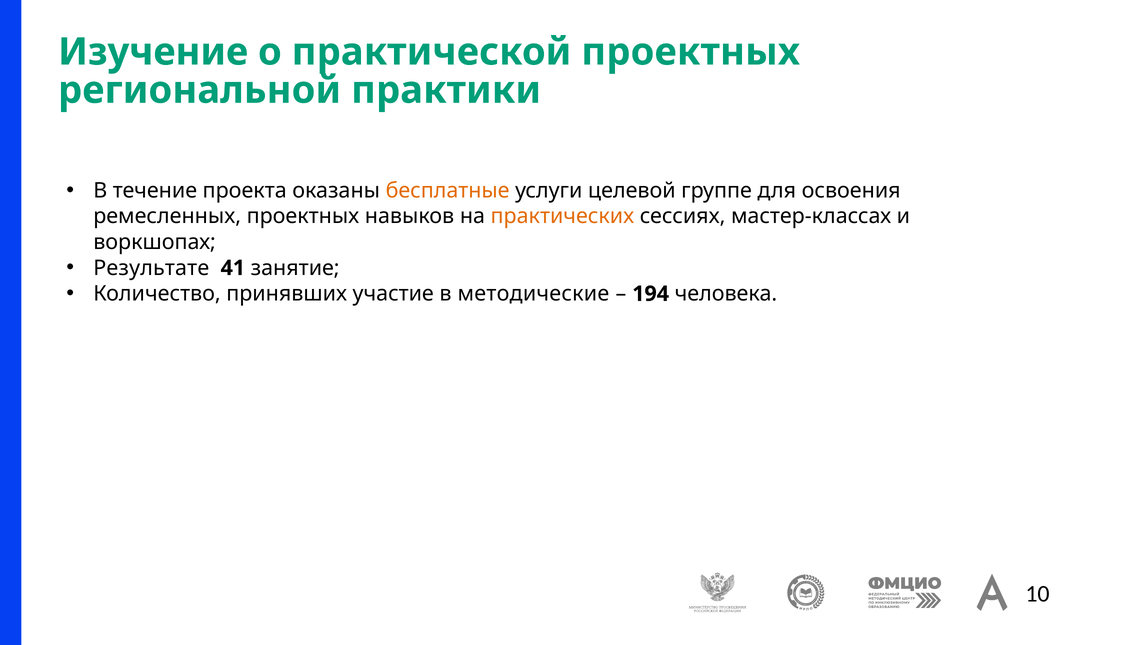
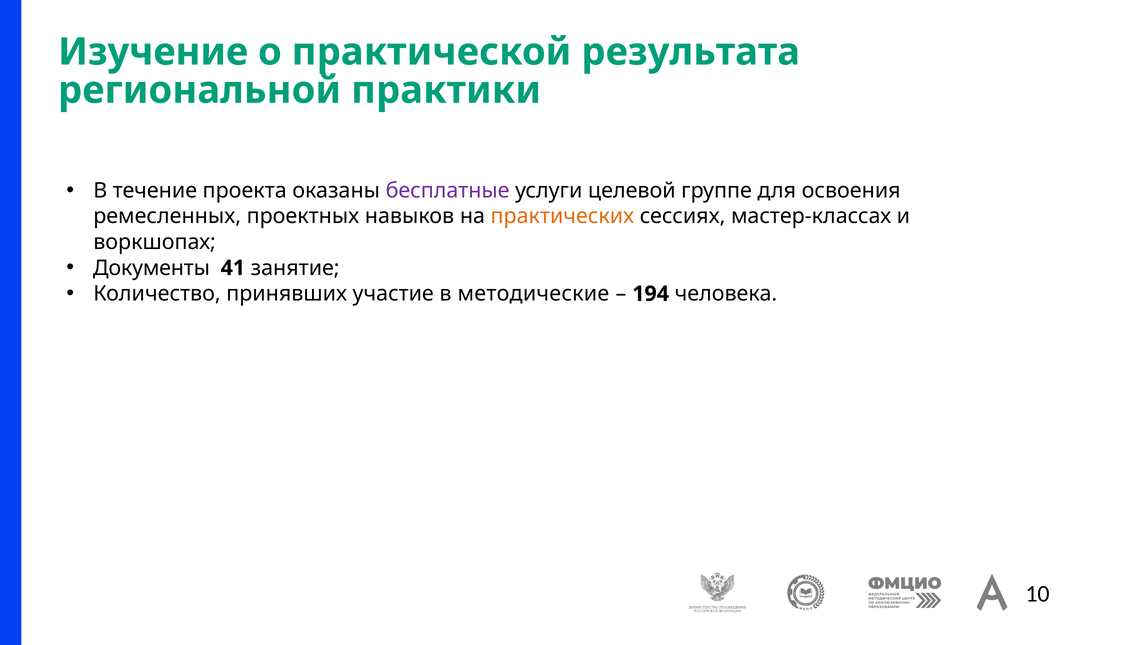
практической проектных: проектных -> результата (691, 52)
бесплатные colour: orange -> purple (448, 191)
Результате: Результате -> Документы (151, 268)
